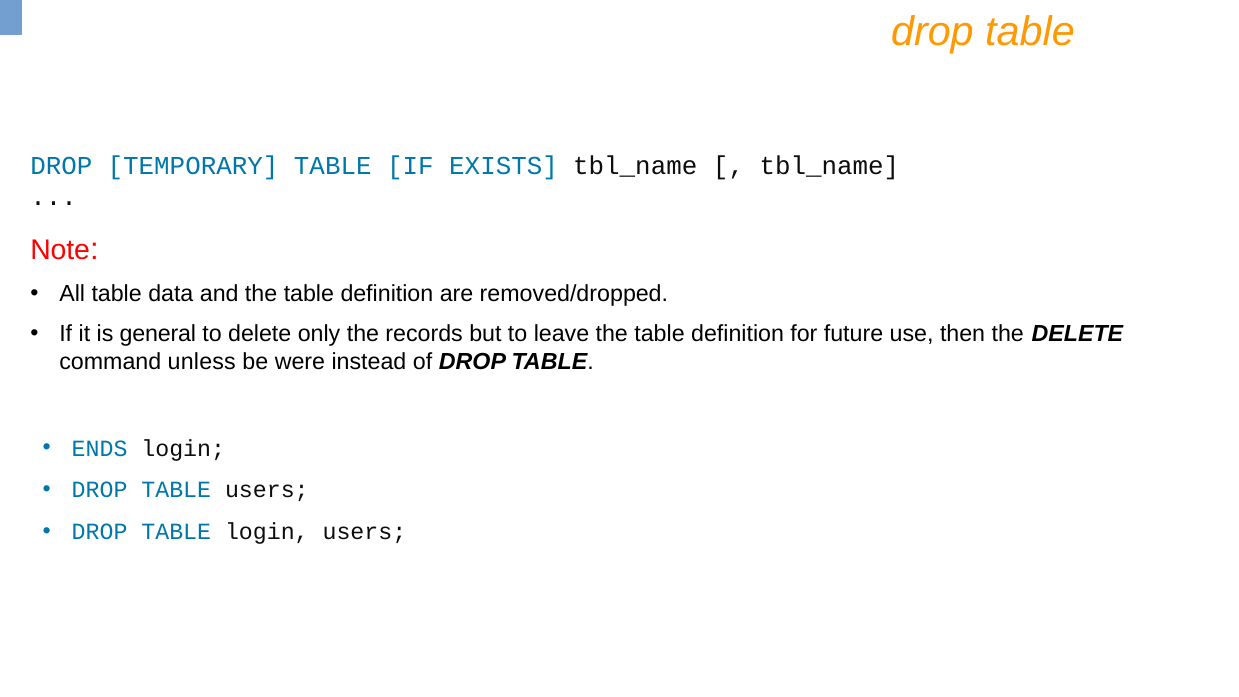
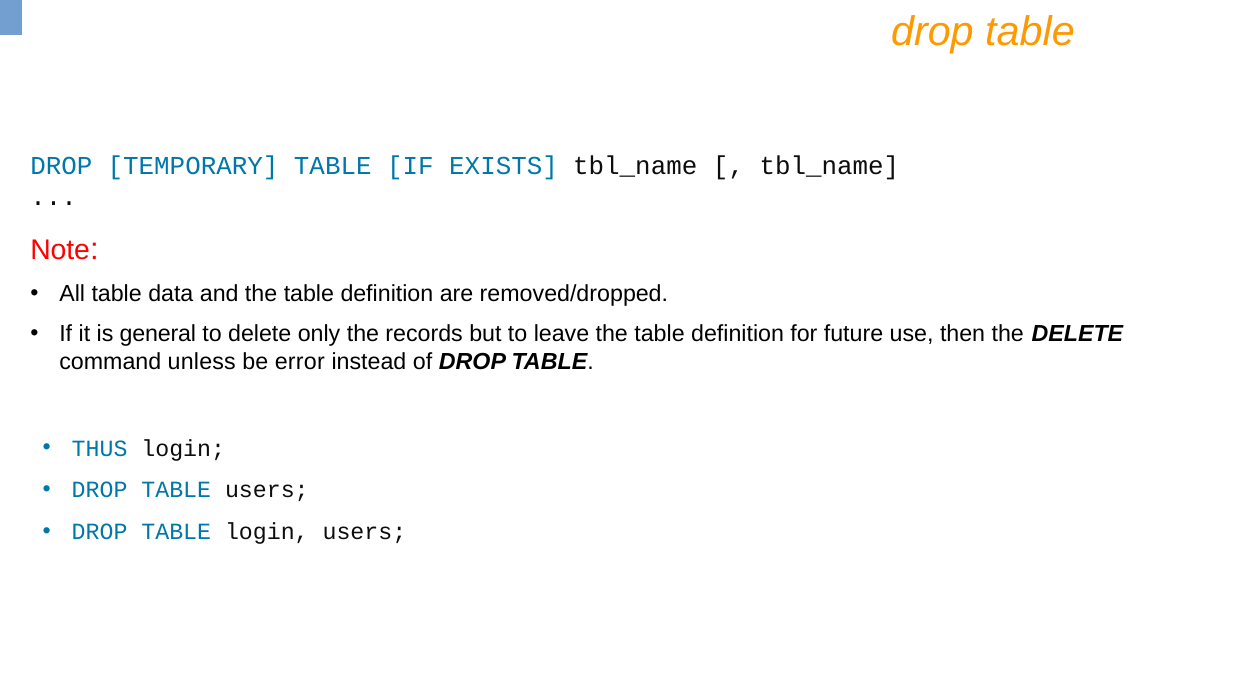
were: were -> error (300, 362)
ENDS: ENDS -> THUS (100, 448)
